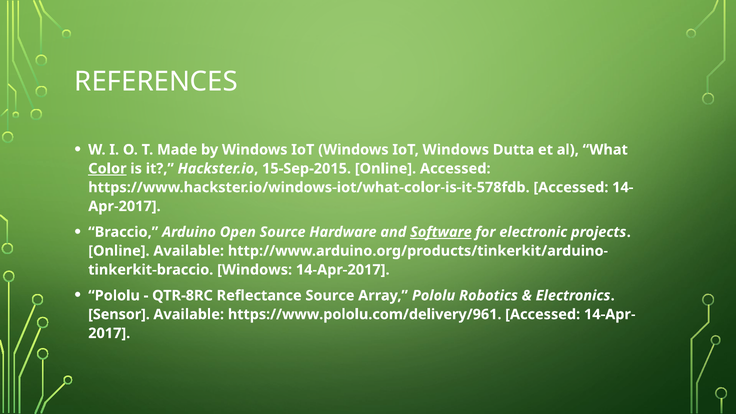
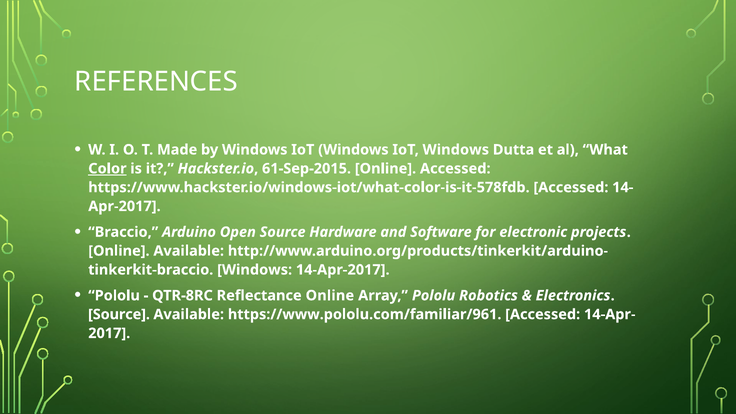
15-Sep-2015: 15-Sep-2015 -> 61-Sep-2015 (307, 169)
Software underline: present -> none (441, 232)
Reflectance Source: Source -> Online (330, 296)
Sensor: Sensor -> Source (119, 314)
https://www.pololu.com/delivery/961: https://www.pololu.com/delivery/961 -> https://www.pololu.com/familiar/961 (365, 314)
